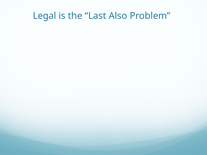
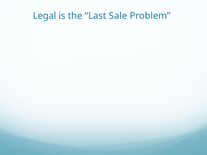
Also: Also -> Sale (118, 16)
